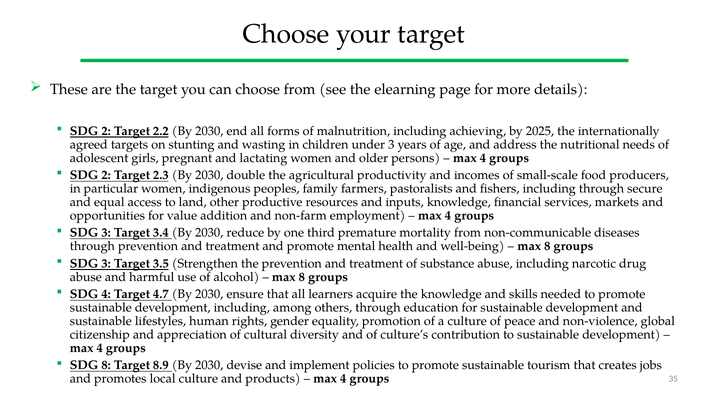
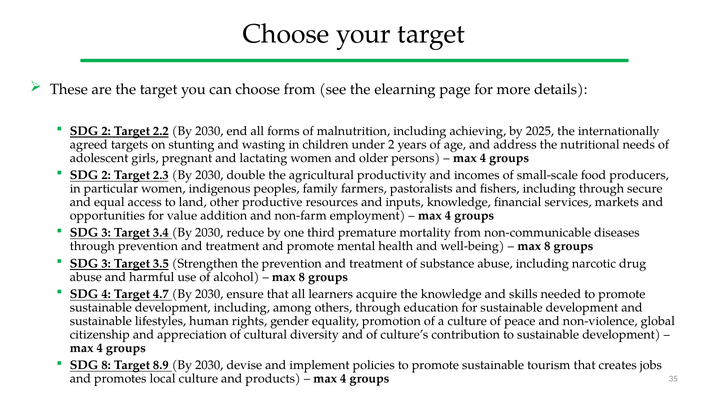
under 3: 3 -> 2 (391, 144)
